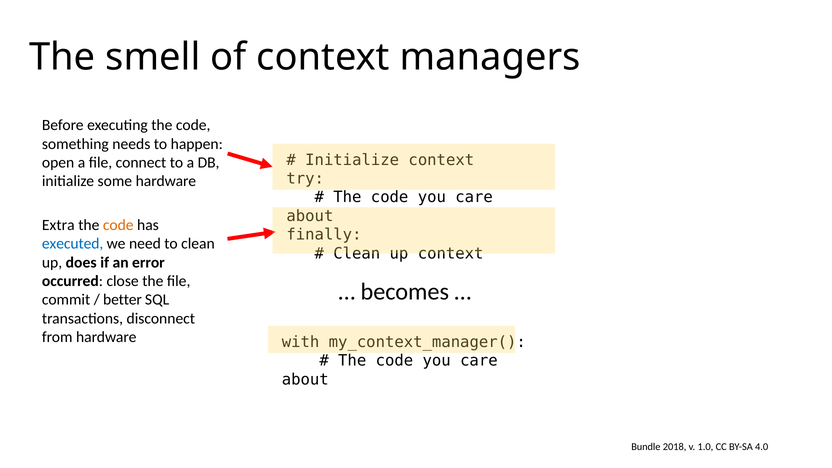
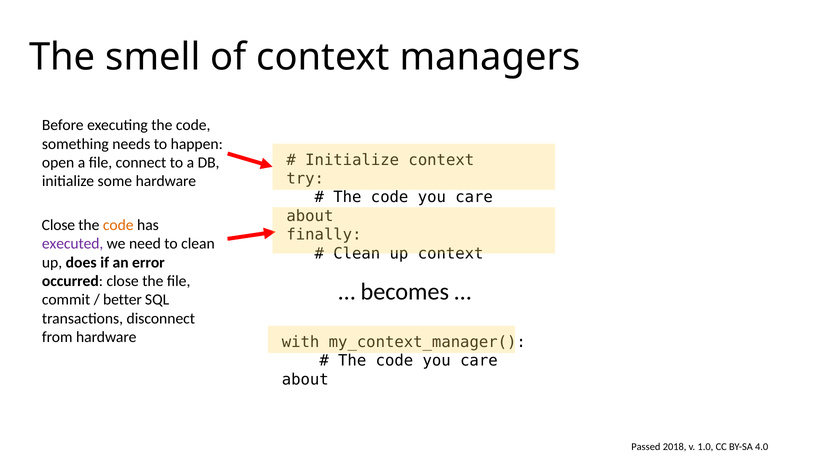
Extra: Extra -> Close (58, 225)
executed colour: blue -> purple (73, 244)
Bundle: Bundle -> Passed (646, 447)
